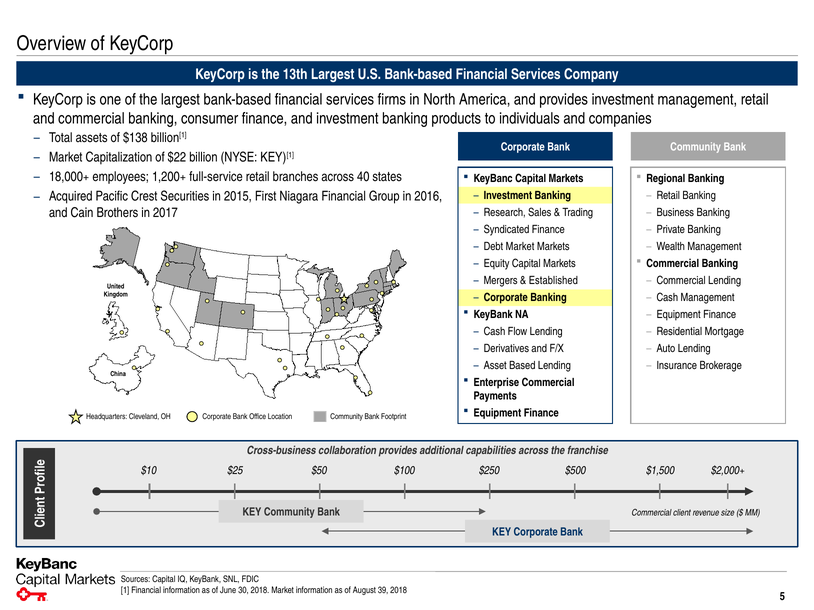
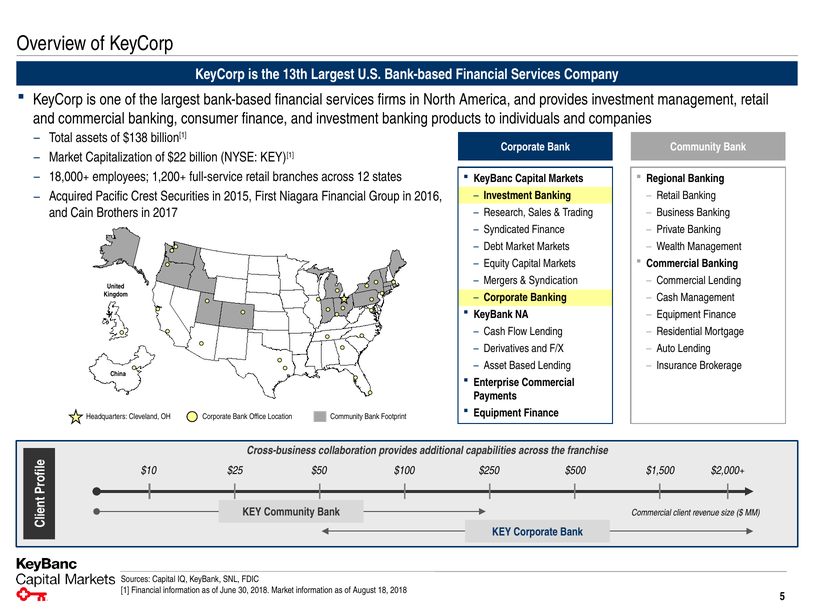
40: 40 -> 12 (363, 177)
Established: Established -> Syndication (553, 281)
39: 39 -> 18 (383, 591)
